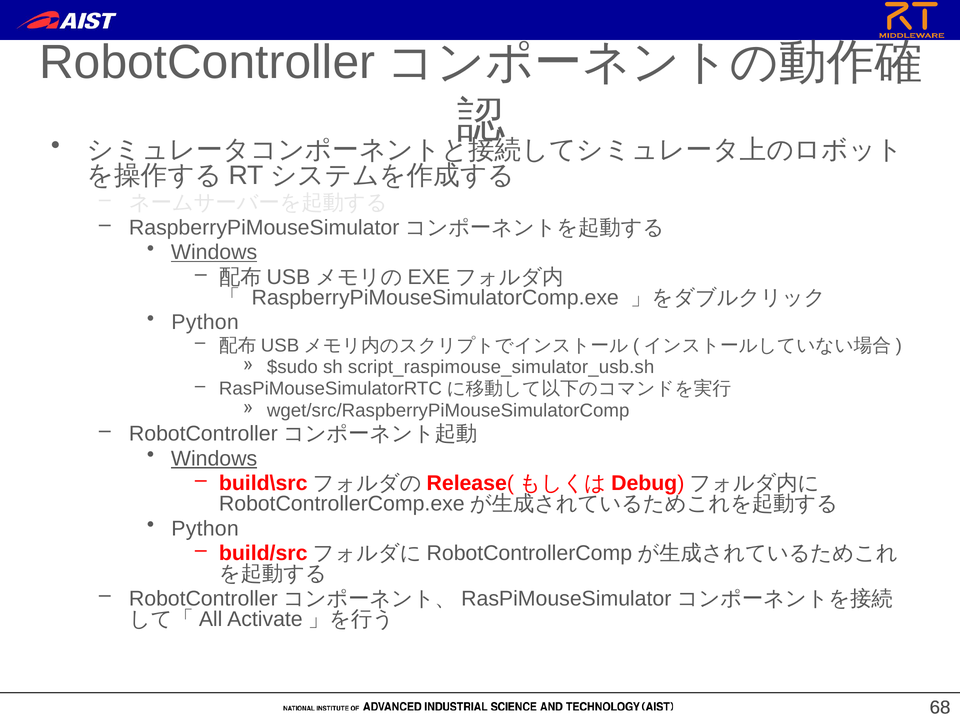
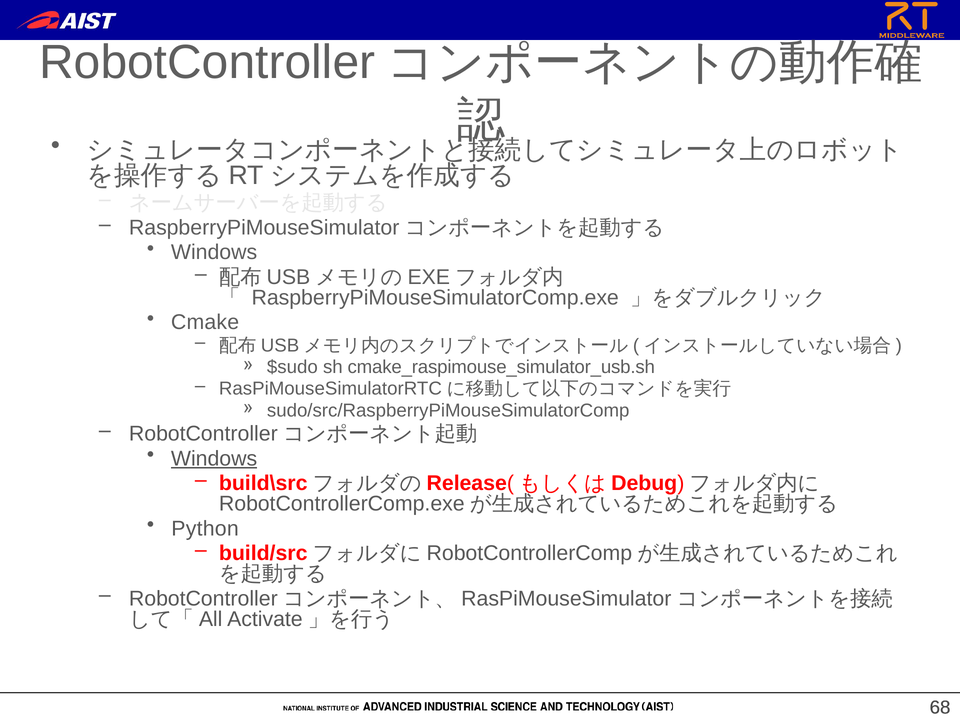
Windows underline: present -> none (214, 252)
Python: Python -> Cmake (205, 322)
script_raspimouse_simulator_usb.sh: script_raspimouse_simulator_usb.sh -> cmake_raspimouse_simulator_usb.sh (501, 367)
wget/src/RaspberryPiMouseSimulatorComp: wget/src/RaspberryPiMouseSimulatorComp -> sudo/src/RaspberryPiMouseSimulatorComp (448, 410)
